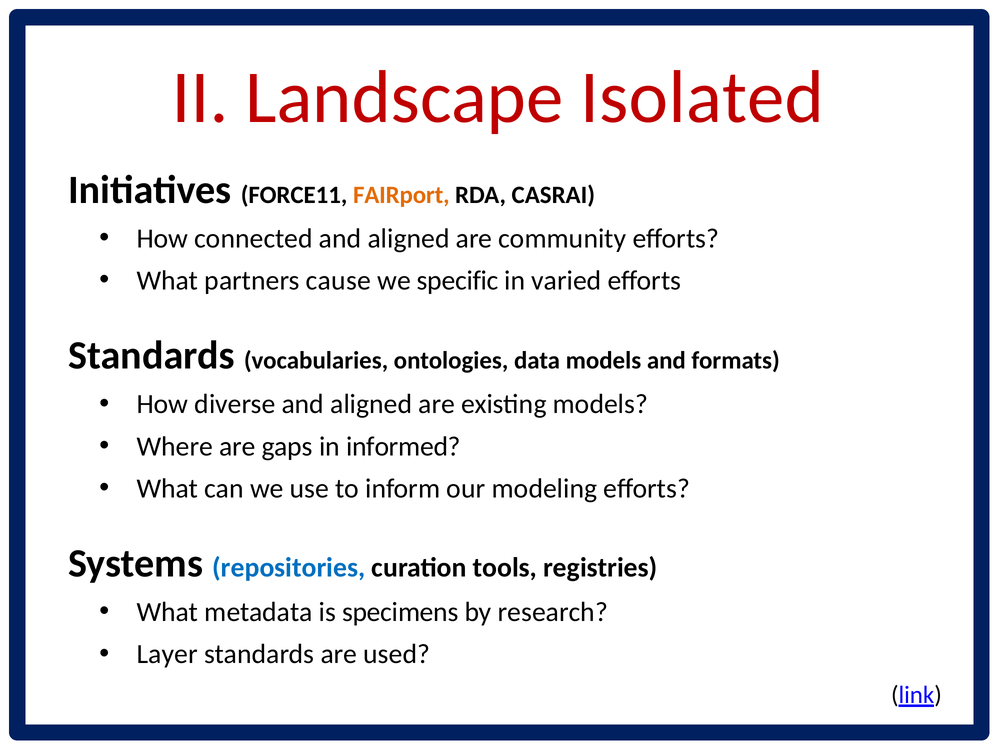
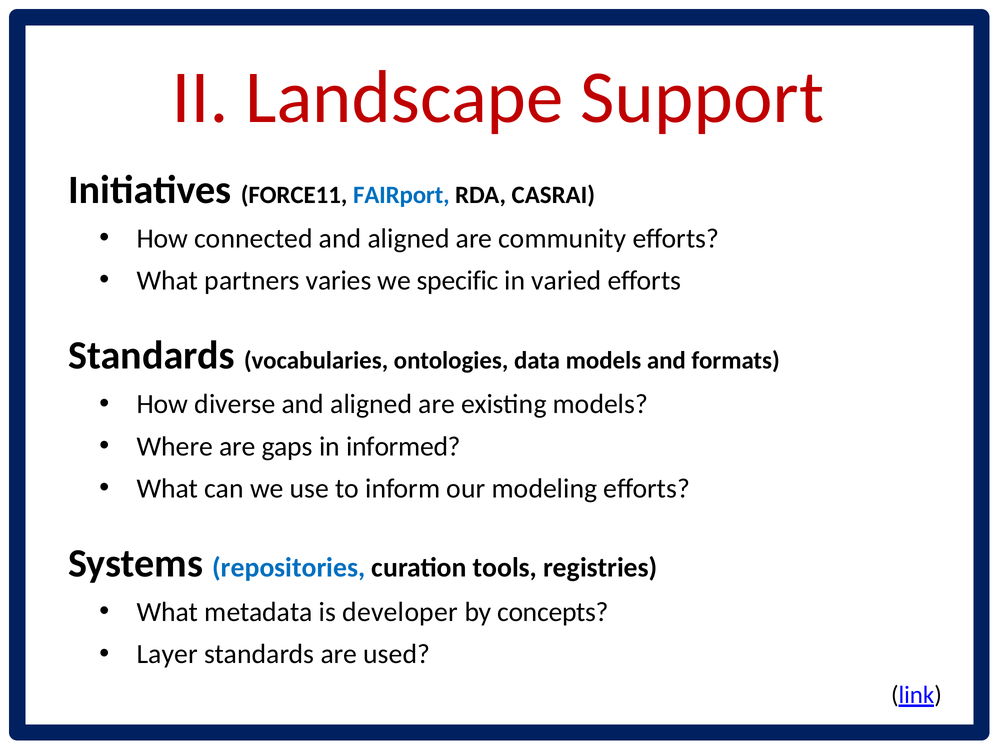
Isolated: Isolated -> Support (702, 97)
FAIRport colour: orange -> blue (401, 195)
cause: cause -> varies (339, 281)
specimens: specimens -> developer (400, 612)
research: research -> concepts (553, 612)
